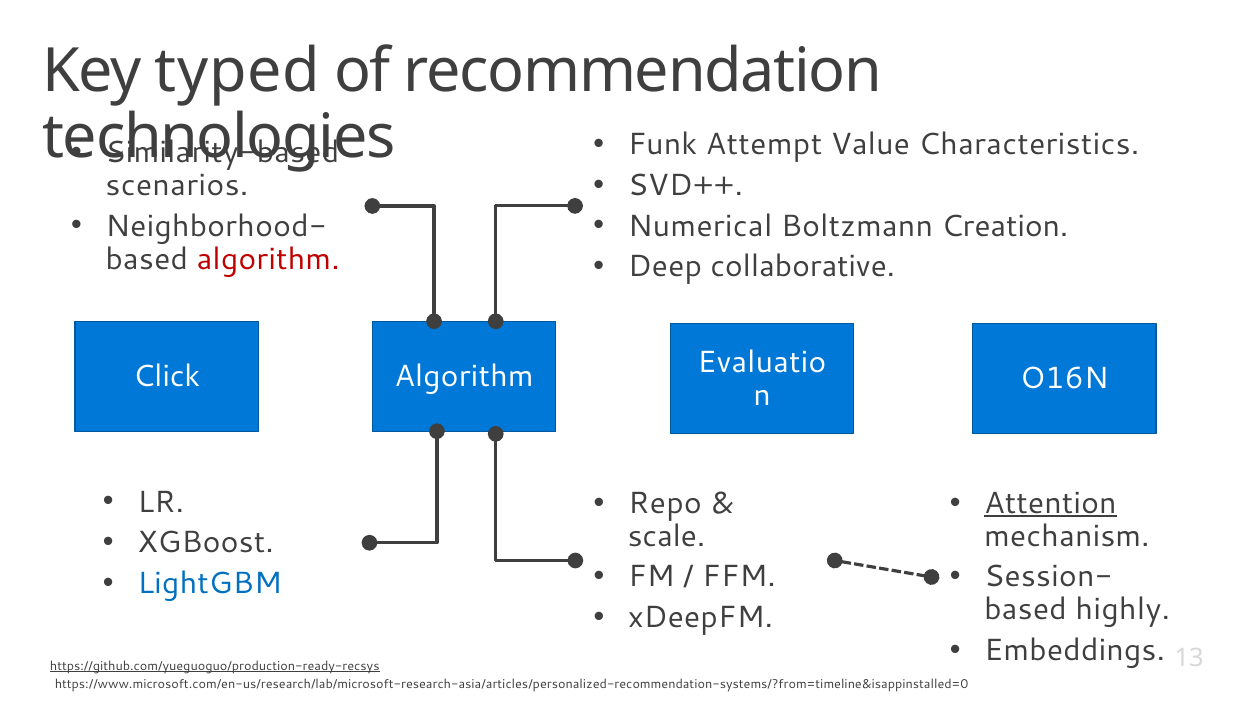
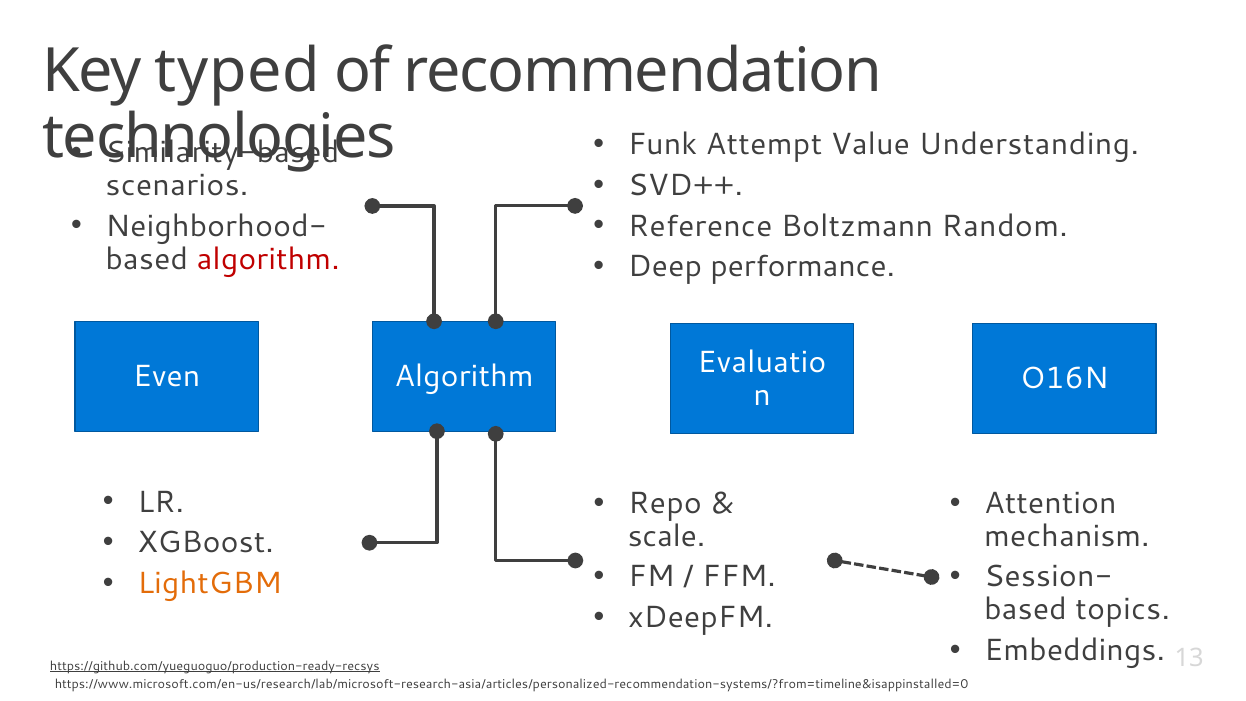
Characteristics: Characteristics -> Understanding (1029, 145)
Numerical: Numerical -> Reference (700, 226)
Creation: Creation -> Random (1005, 226)
collaborative: collaborative -> performance (803, 267)
Click: Click -> Even (167, 376)
Attention underline: present -> none (1050, 503)
LightGBM colour: blue -> orange (210, 583)
highly: highly -> topics (1123, 610)
